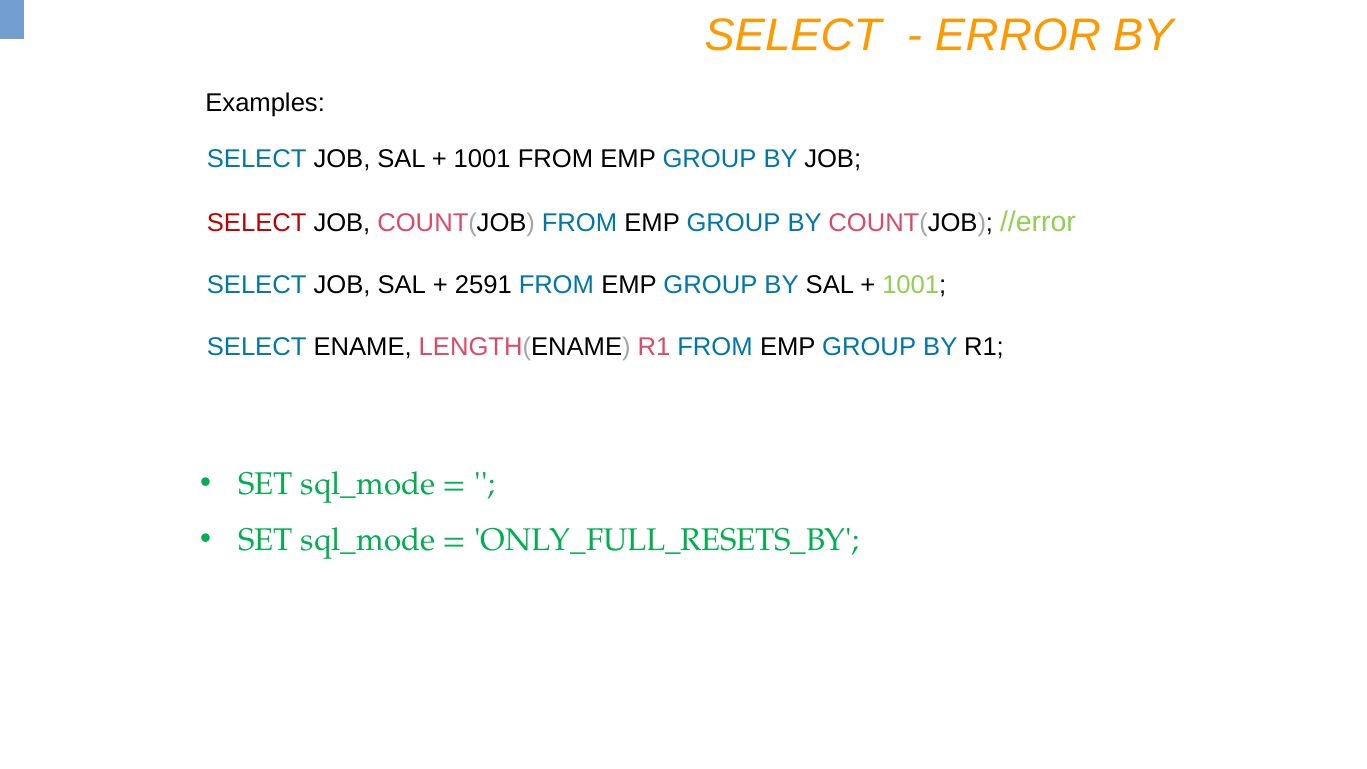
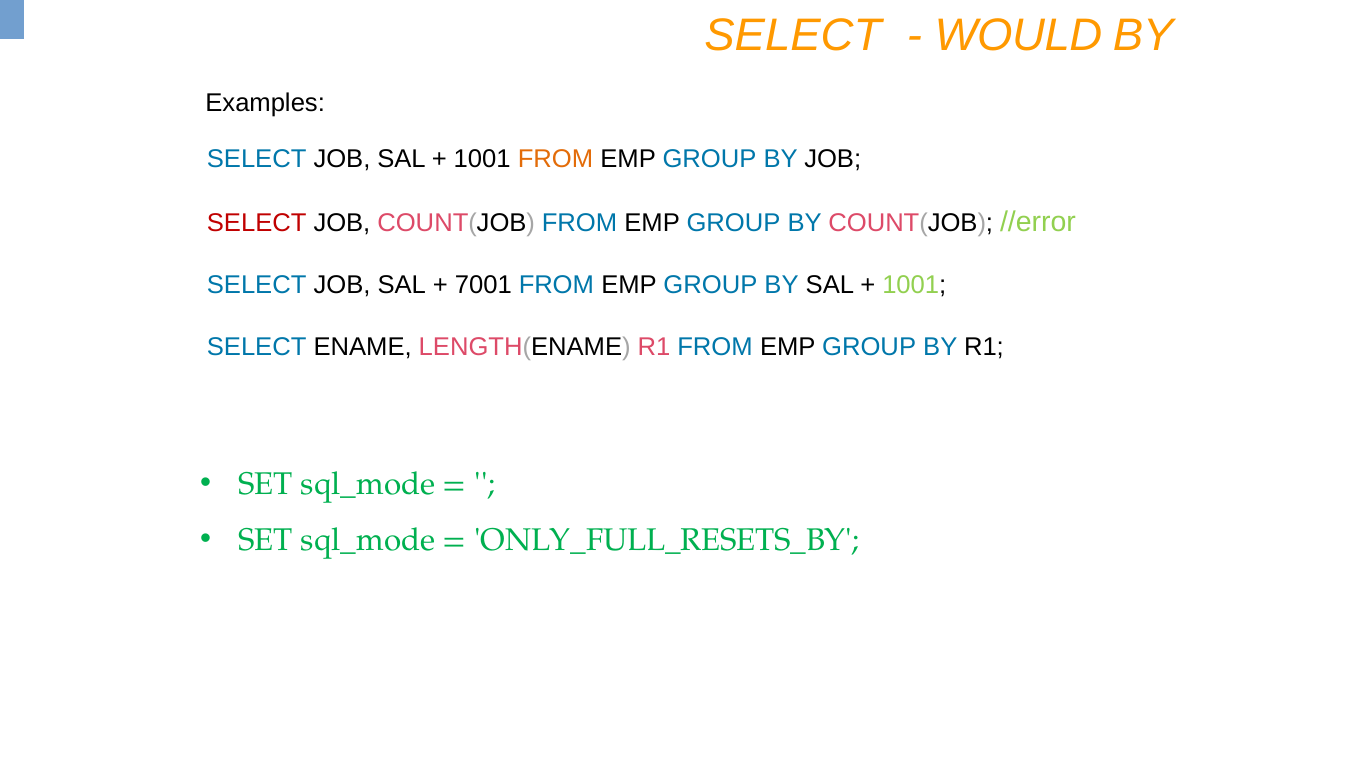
ERROR: ERROR -> WOULD (1018, 36)
FROM colour: black -> orange (555, 159)
2591: 2591 -> 7001 (483, 285)
